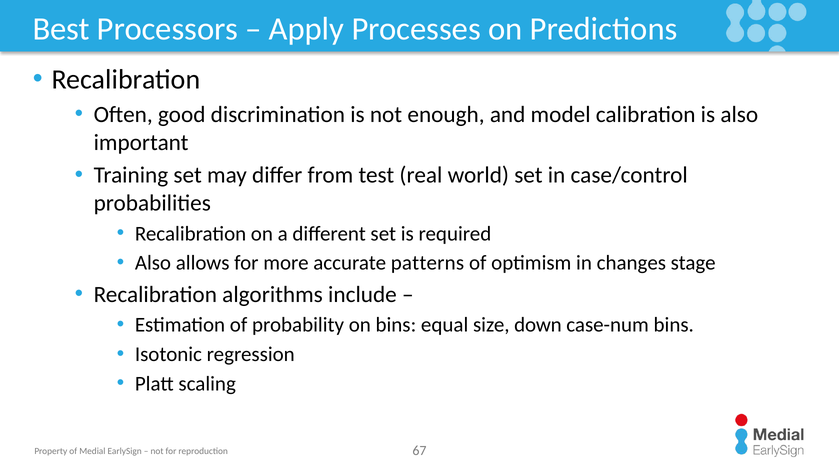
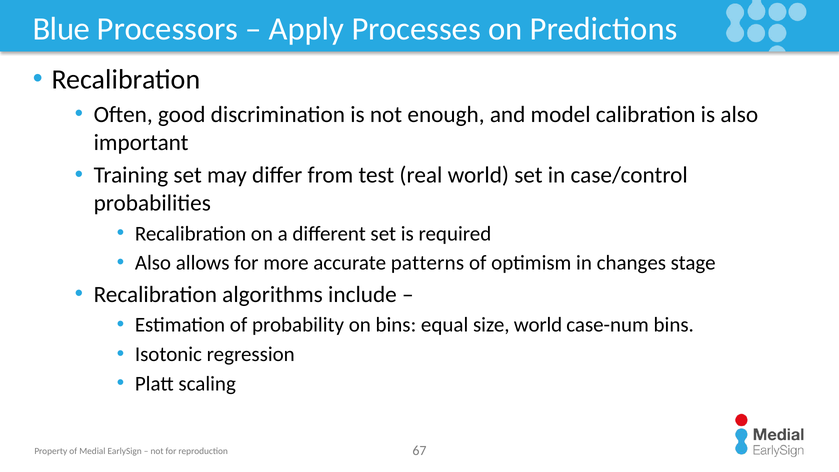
Best: Best -> Blue (61, 29)
size down: down -> world (538, 325)
